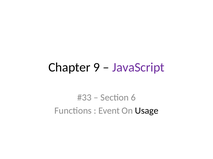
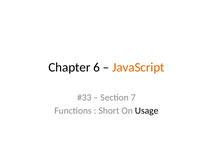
9: 9 -> 6 (97, 68)
JavaScript colour: purple -> orange (138, 68)
6: 6 -> 7 (133, 98)
Event: Event -> Short (109, 111)
